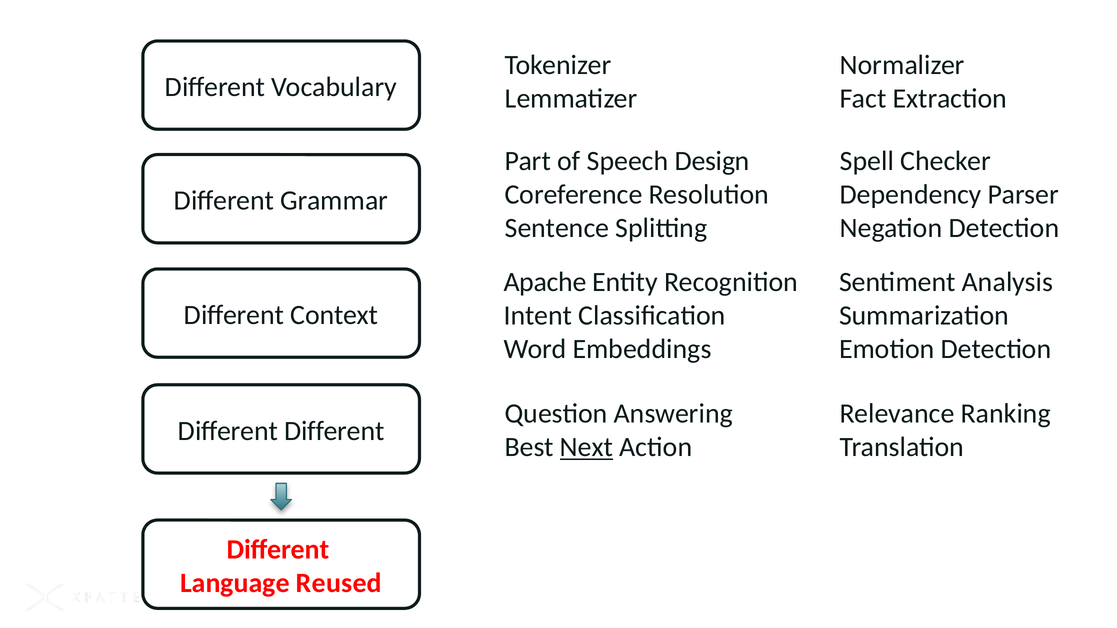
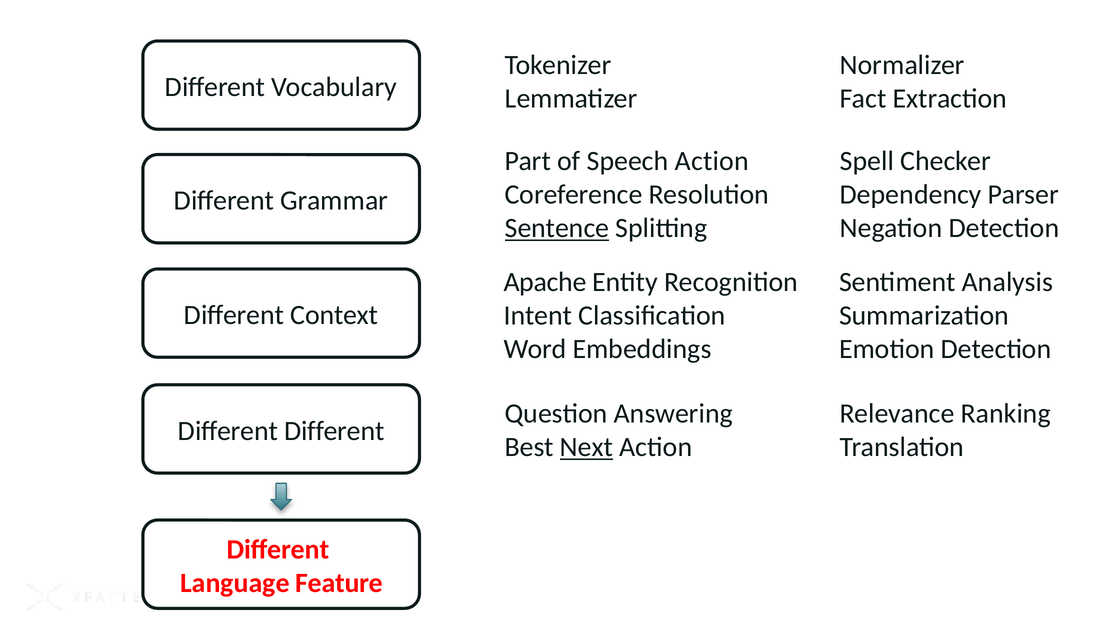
Speech Design: Design -> Action (712, 161)
Sentence underline: none -> present (557, 228)
Reused: Reused -> Feature (339, 583)
